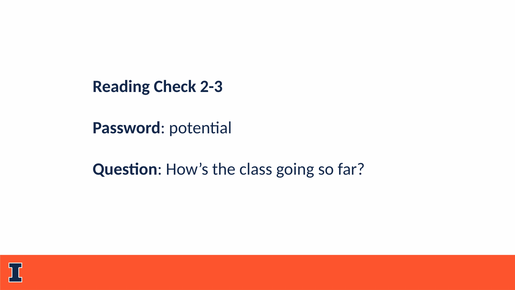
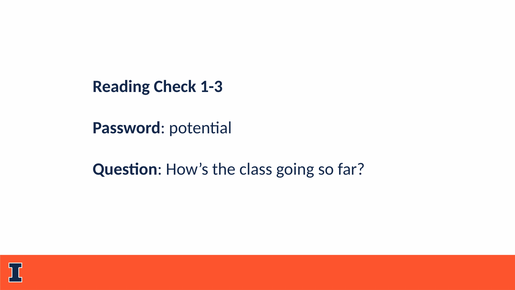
2-3: 2-3 -> 1-3 (211, 86)
